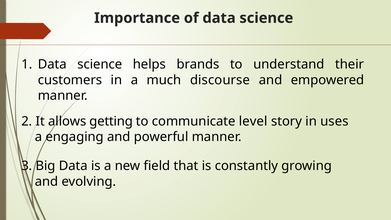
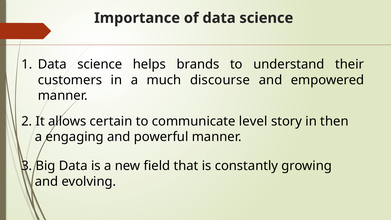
getting: getting -> certain (111, 121)
uses: uses -> then (334, 121)
